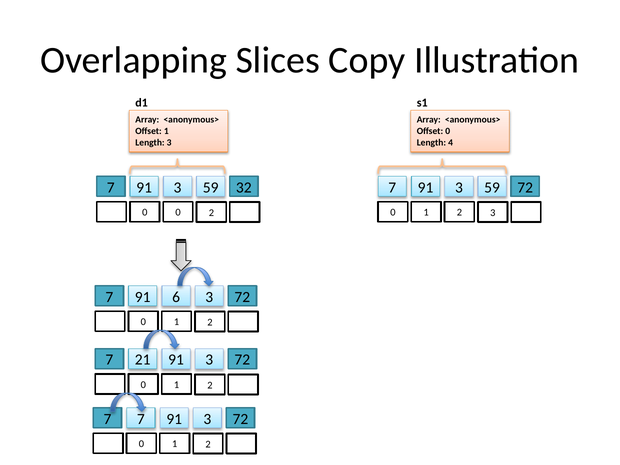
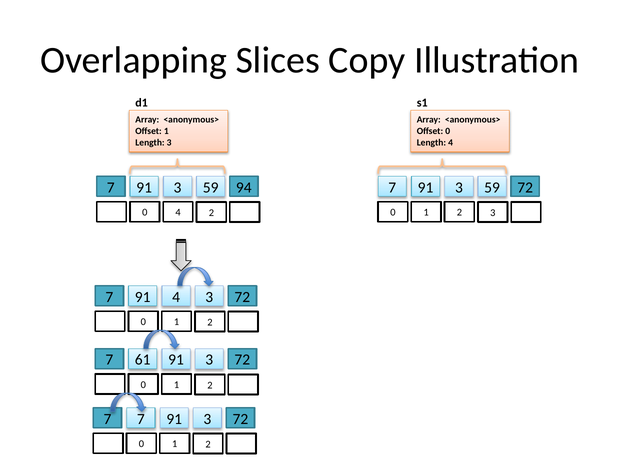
32: 32 -> 94 (244, 187)
0 0: 0 -> 4 (178, 212)
91 6: 6 -> 4 (176, 297)
21: 21 -> 61 (143, 360)
